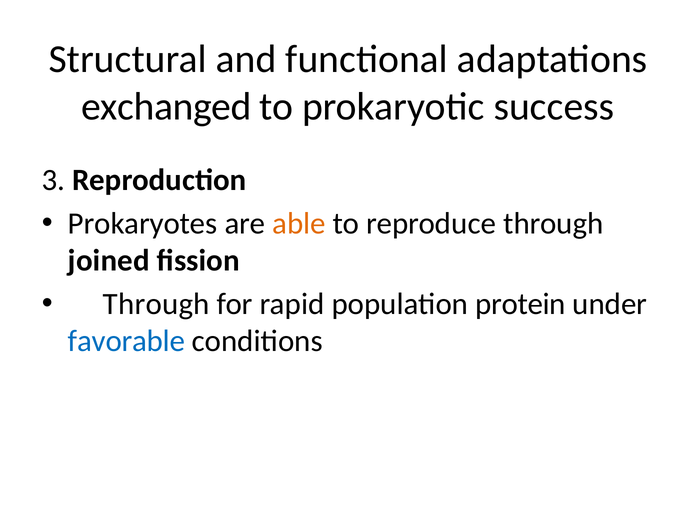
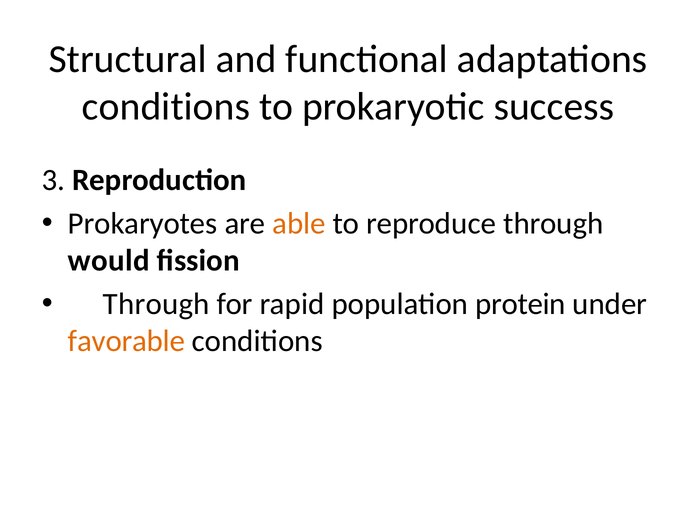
exchanged: exchanged -> conditions (166, 107)
joined: joined -> would (109, 261)
favorable colour: blue -> orange (127, 342)
